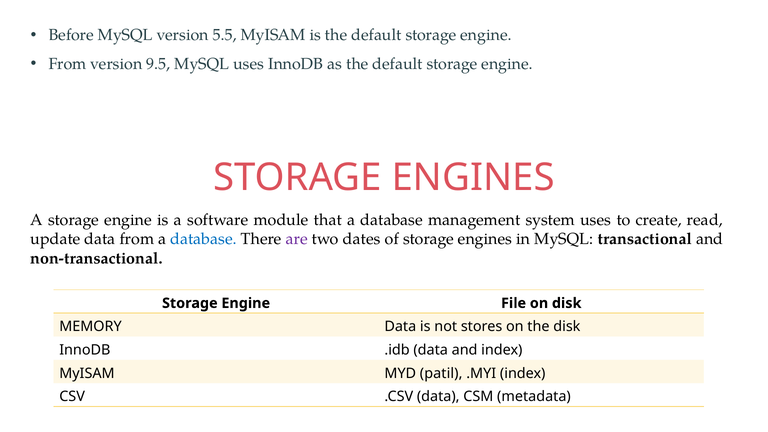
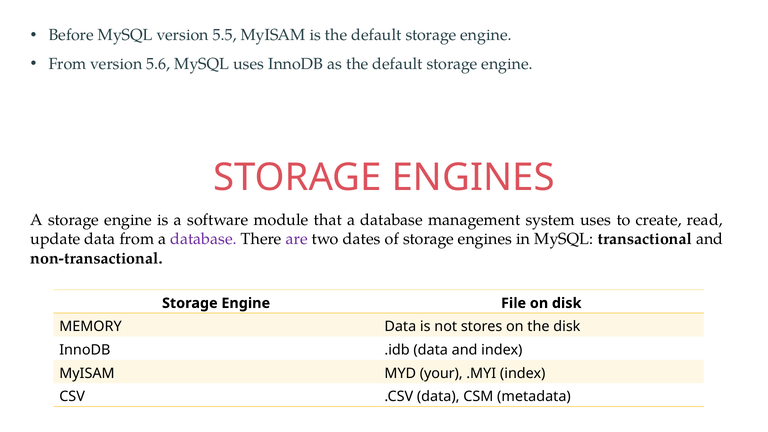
9.5: 9.5 -> 5.6 (158, 64)
database colour: blue -> purple (204, 239)
patil: patil -> your (441, 373)
